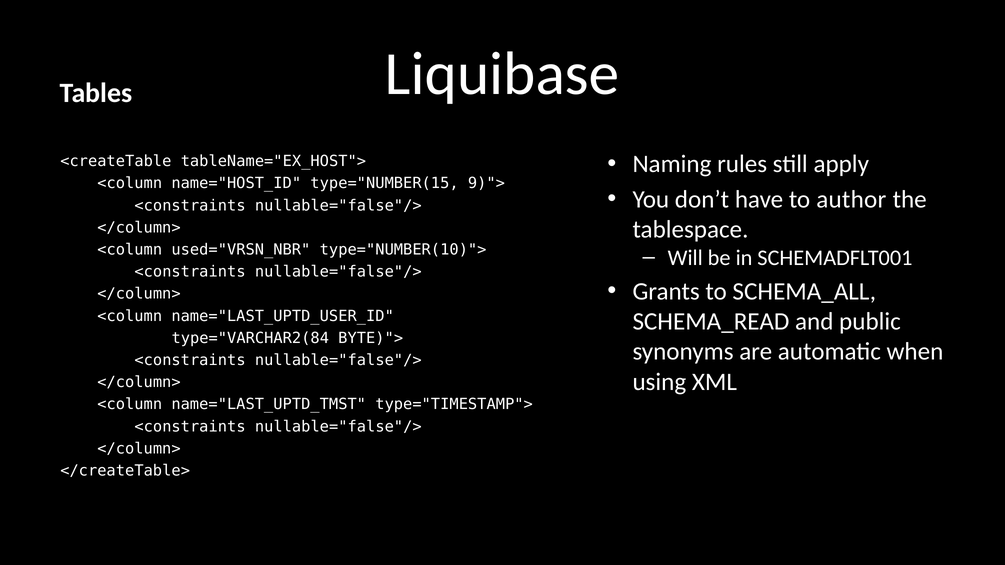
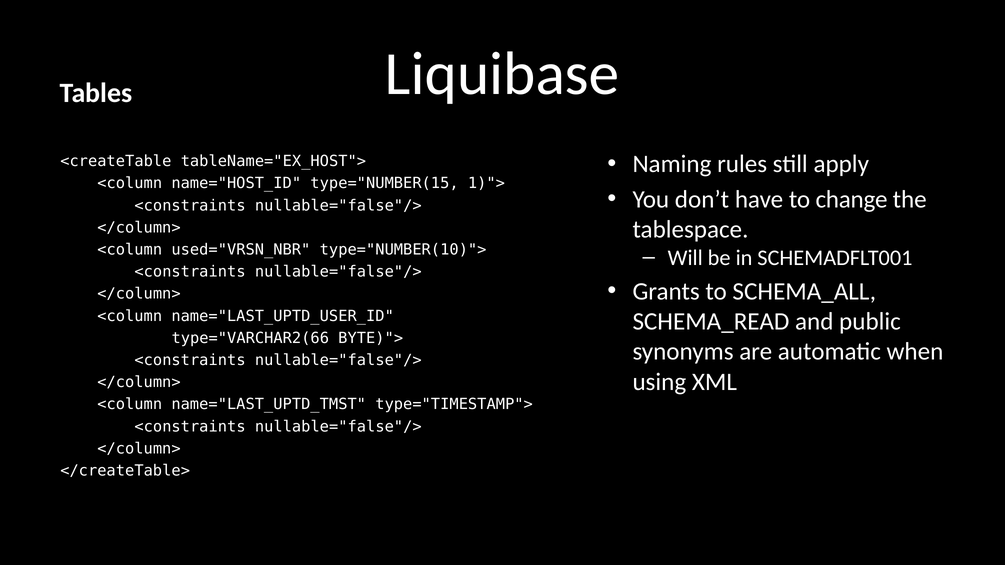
9)">: 9)"> -> 1)"> (486, 183)
author: author -> change (852, 199)
type="VARCHAR2(84: type="VARCHAR2(84 -> type="VARCHAR2(66 (250, 338)
